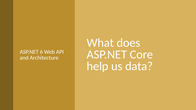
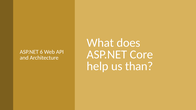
data: data -> than (139, 66)
